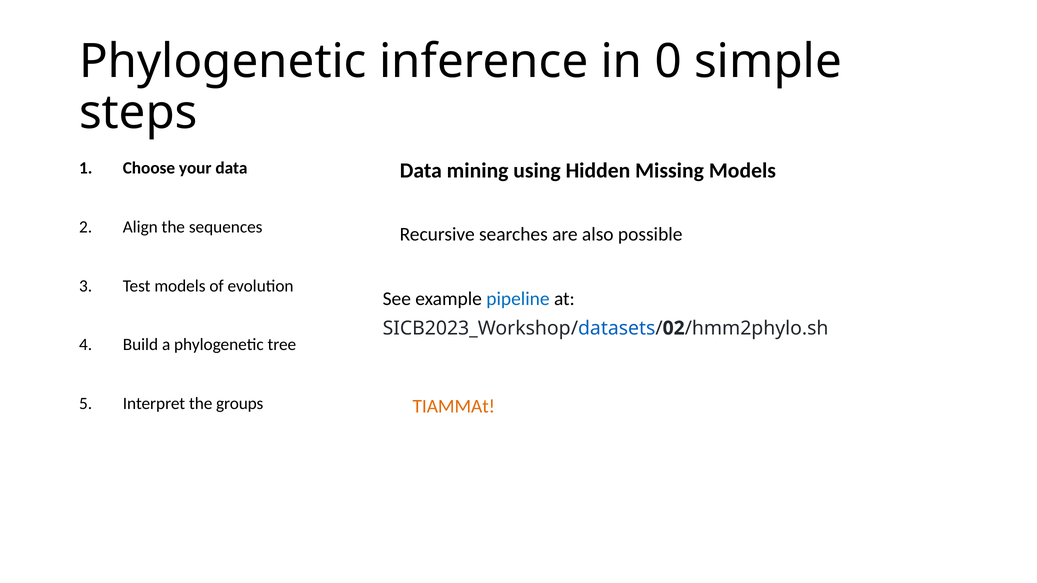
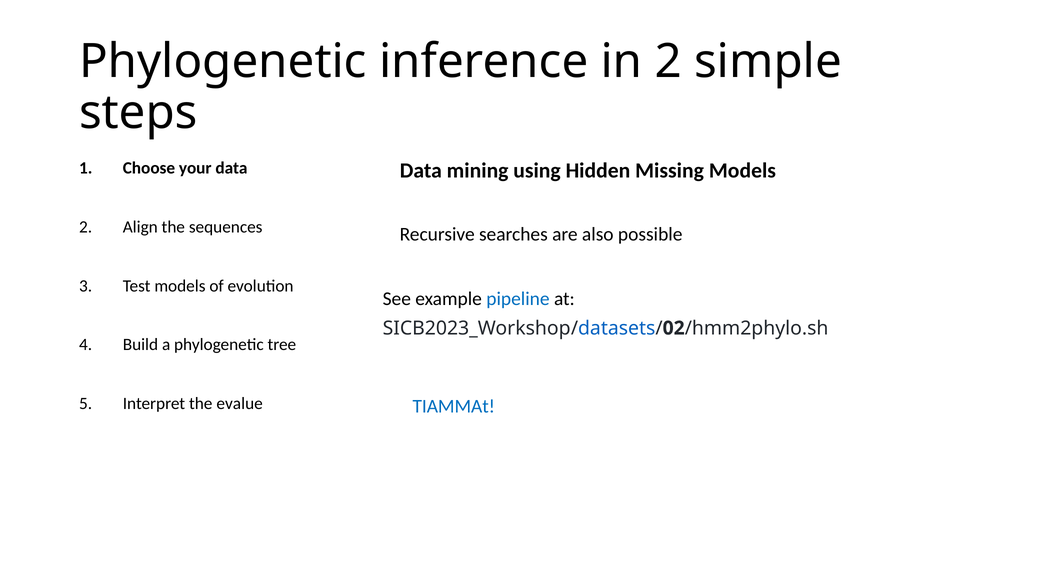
in 0: 0 -> 2 (668, 61)
groups: groups -> evalue (240, 404)
TIAMMAt colour: orange -> blue (454, 406)
